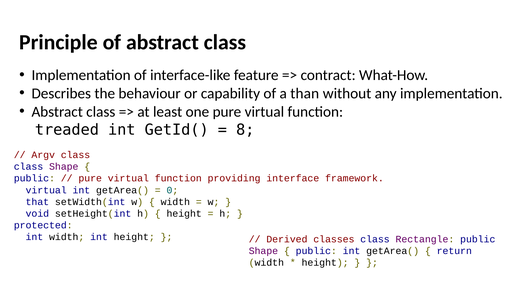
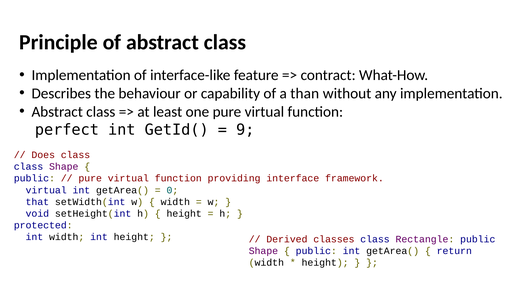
treaded: treaded -> perfect (67, 130)
8: 8 -> 9 (245, 130)
Argv: Argv -> Does (43, 155)
